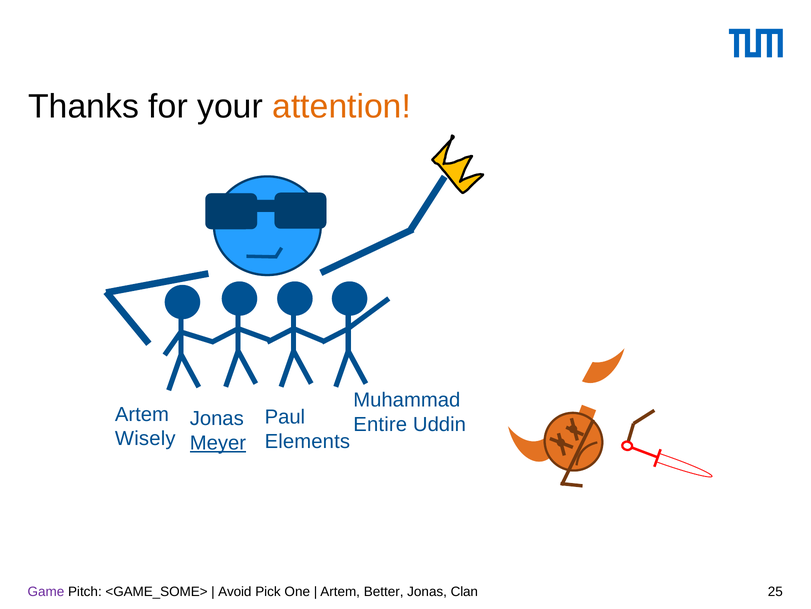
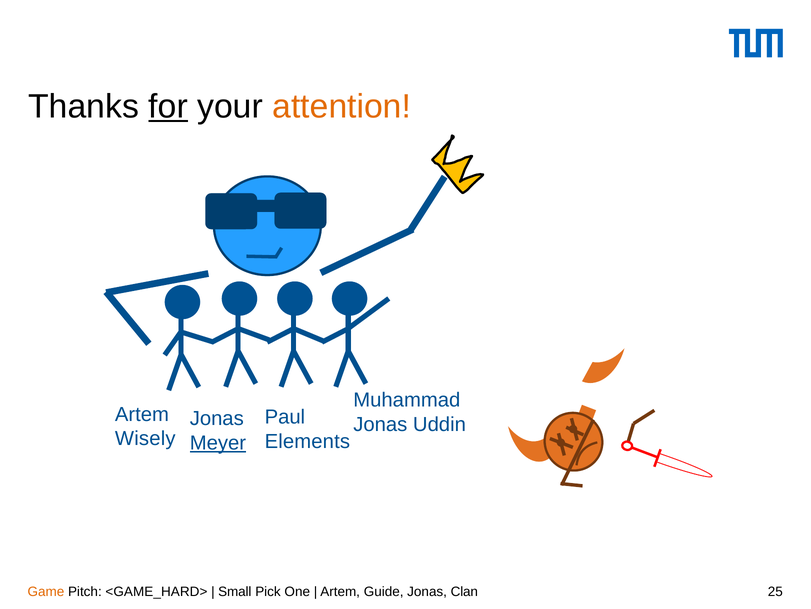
for underline: none -> present (168, 106)
Entire: Entire -> Jonas (380, 424)
Game colour: purple -> orange (46, 591)
<GAME_SOME>: <GAME_SOME> -> <GAME_HARD> (156, 591)
Avoid: Avoid -> Small (235, 591)
Better: Better -> Guide (384, 591)
